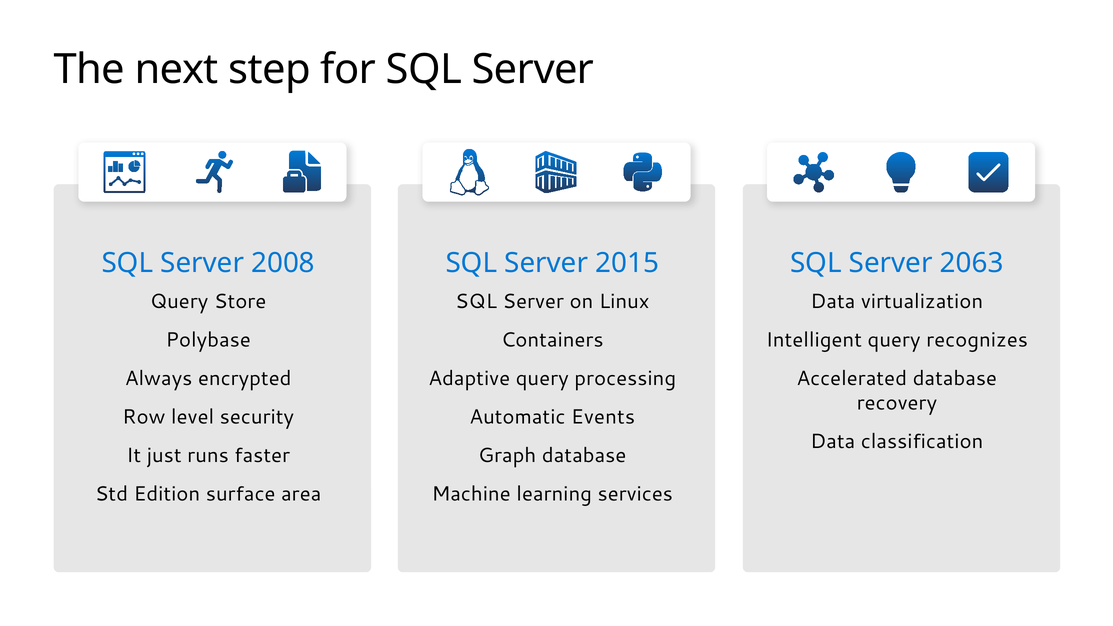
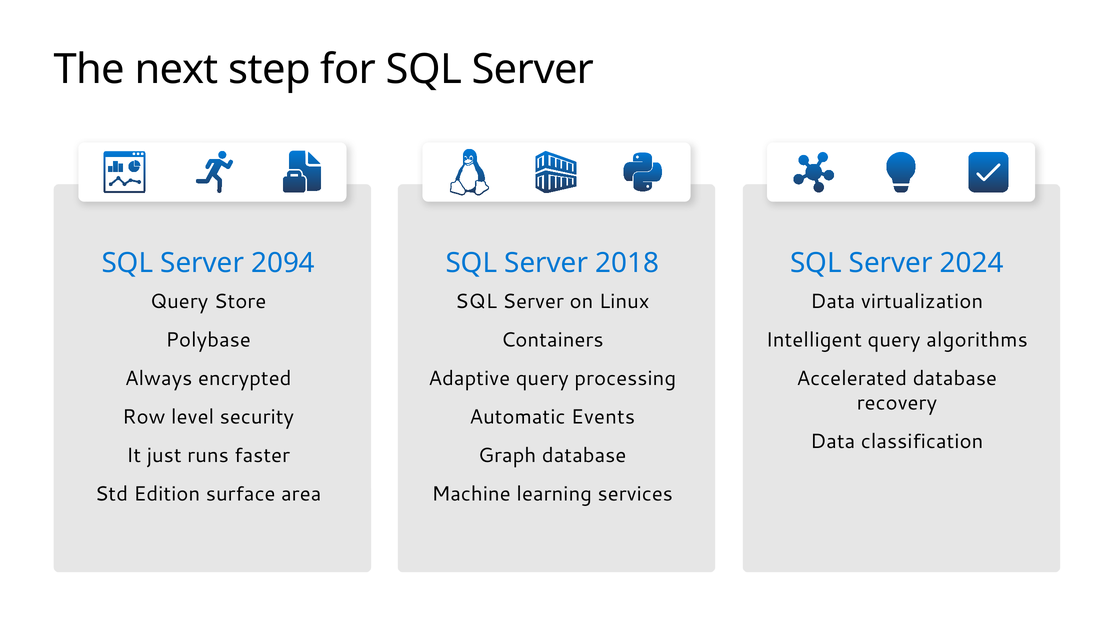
2008: 2008 -> 2094 (283, 263)
2015: 2015 -> 2018 (627, 263)
2063: 2063 -> 2024 (972, 263)
recognizes: recognizes -> algorithms (977, 340)
